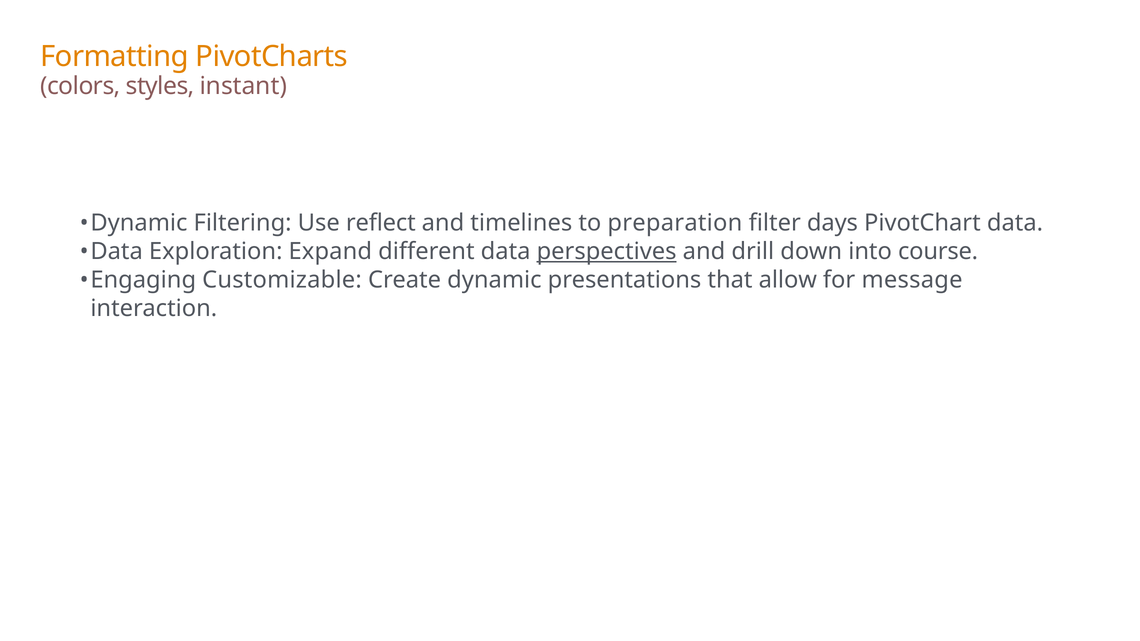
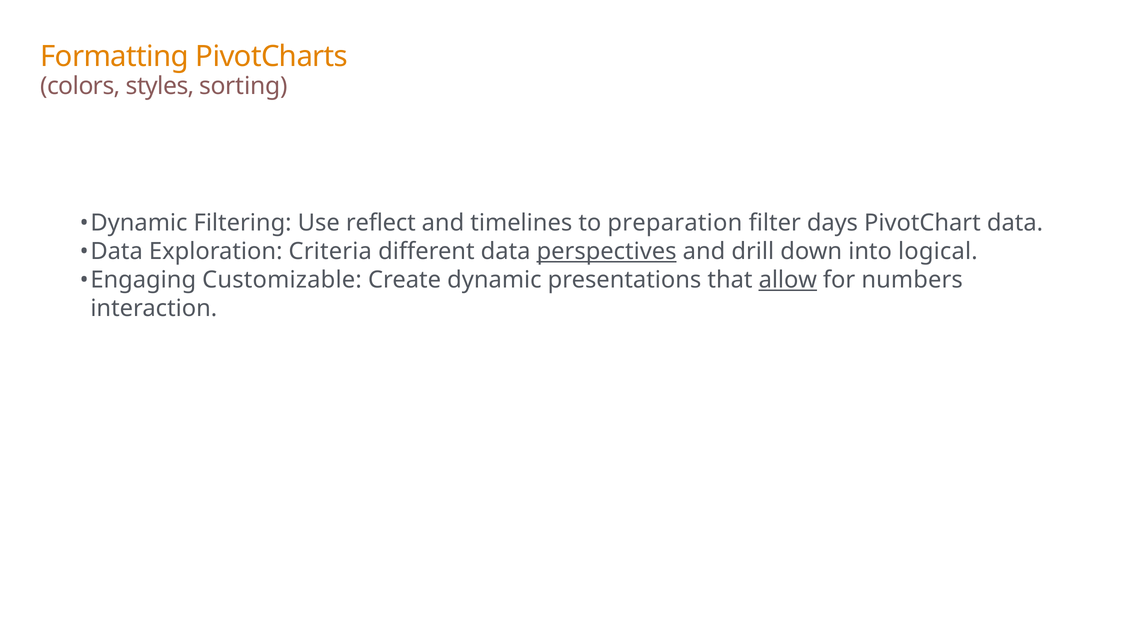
instant: instant -> sorting (243, 86)
Expand: Expand -> Criteria (330, 252)
course: course -> logical (938, 252)
allow underline: none -> present (788, 280)
message: message -> numbers (912, 280)
